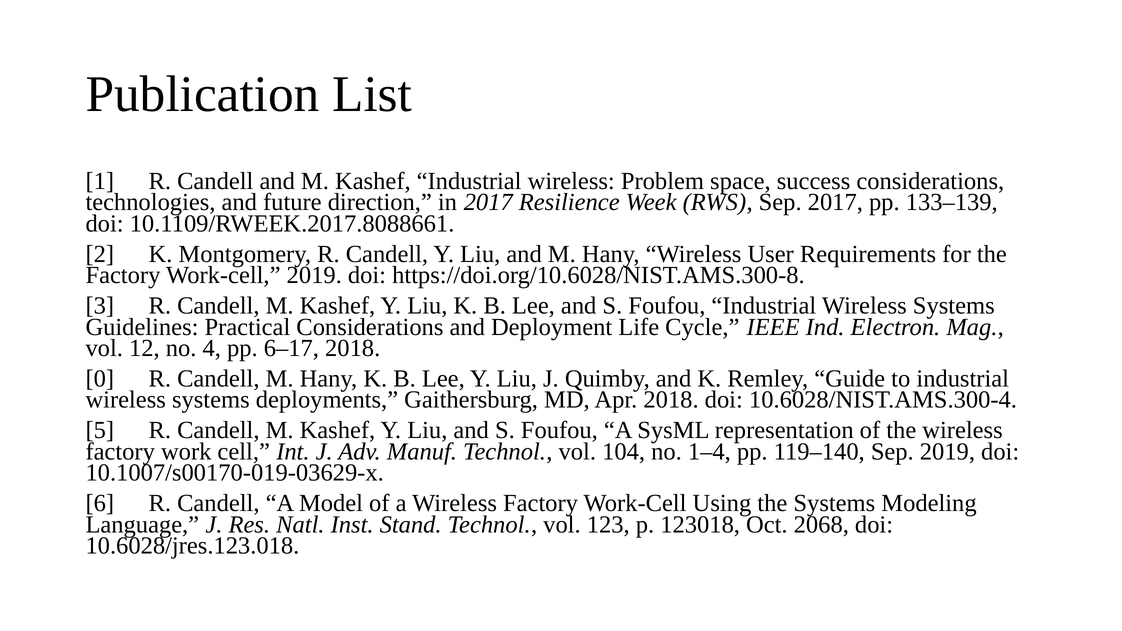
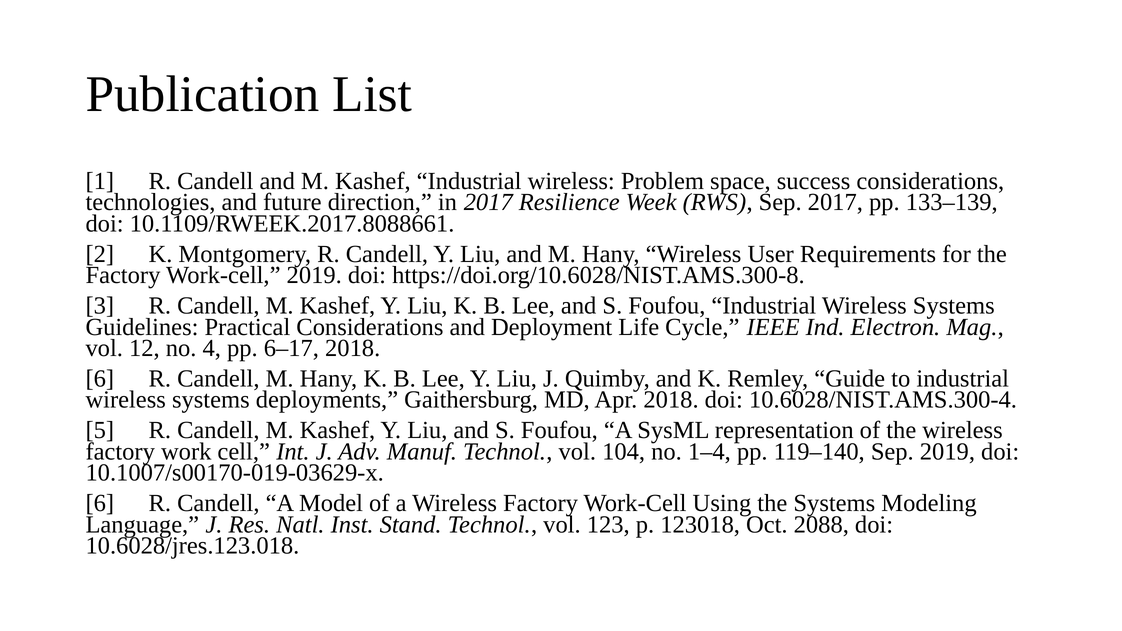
0: 0 -> 6 (100, 379)
2068: 2068 -> 2088 (821, 525)
